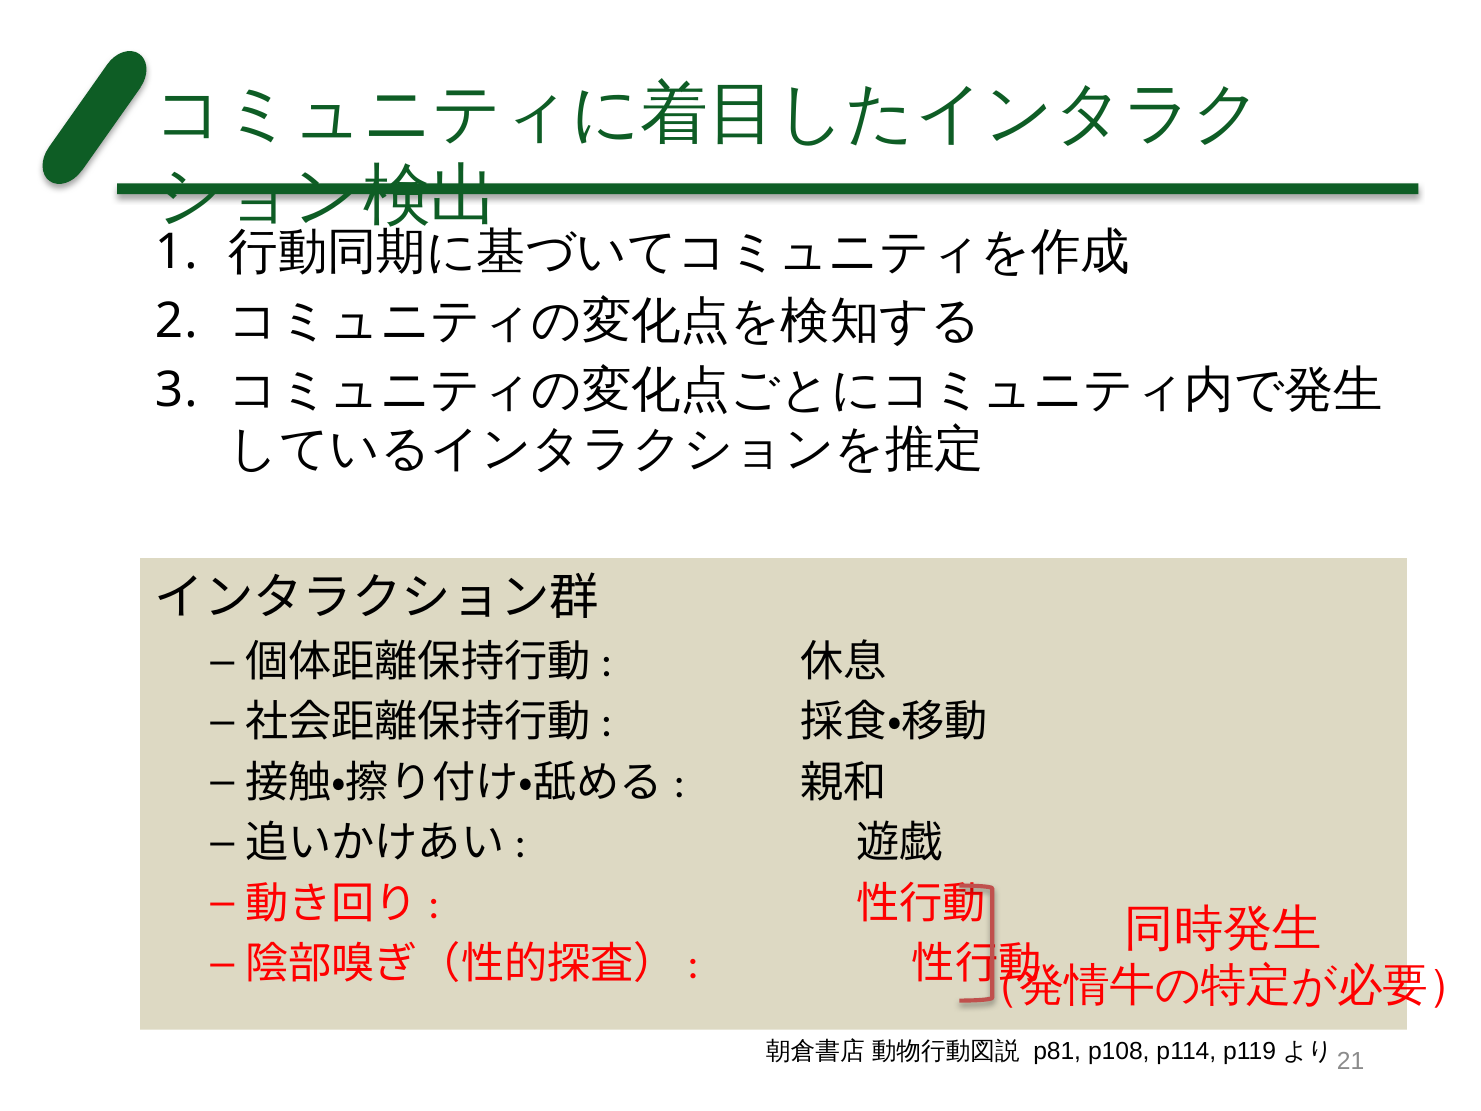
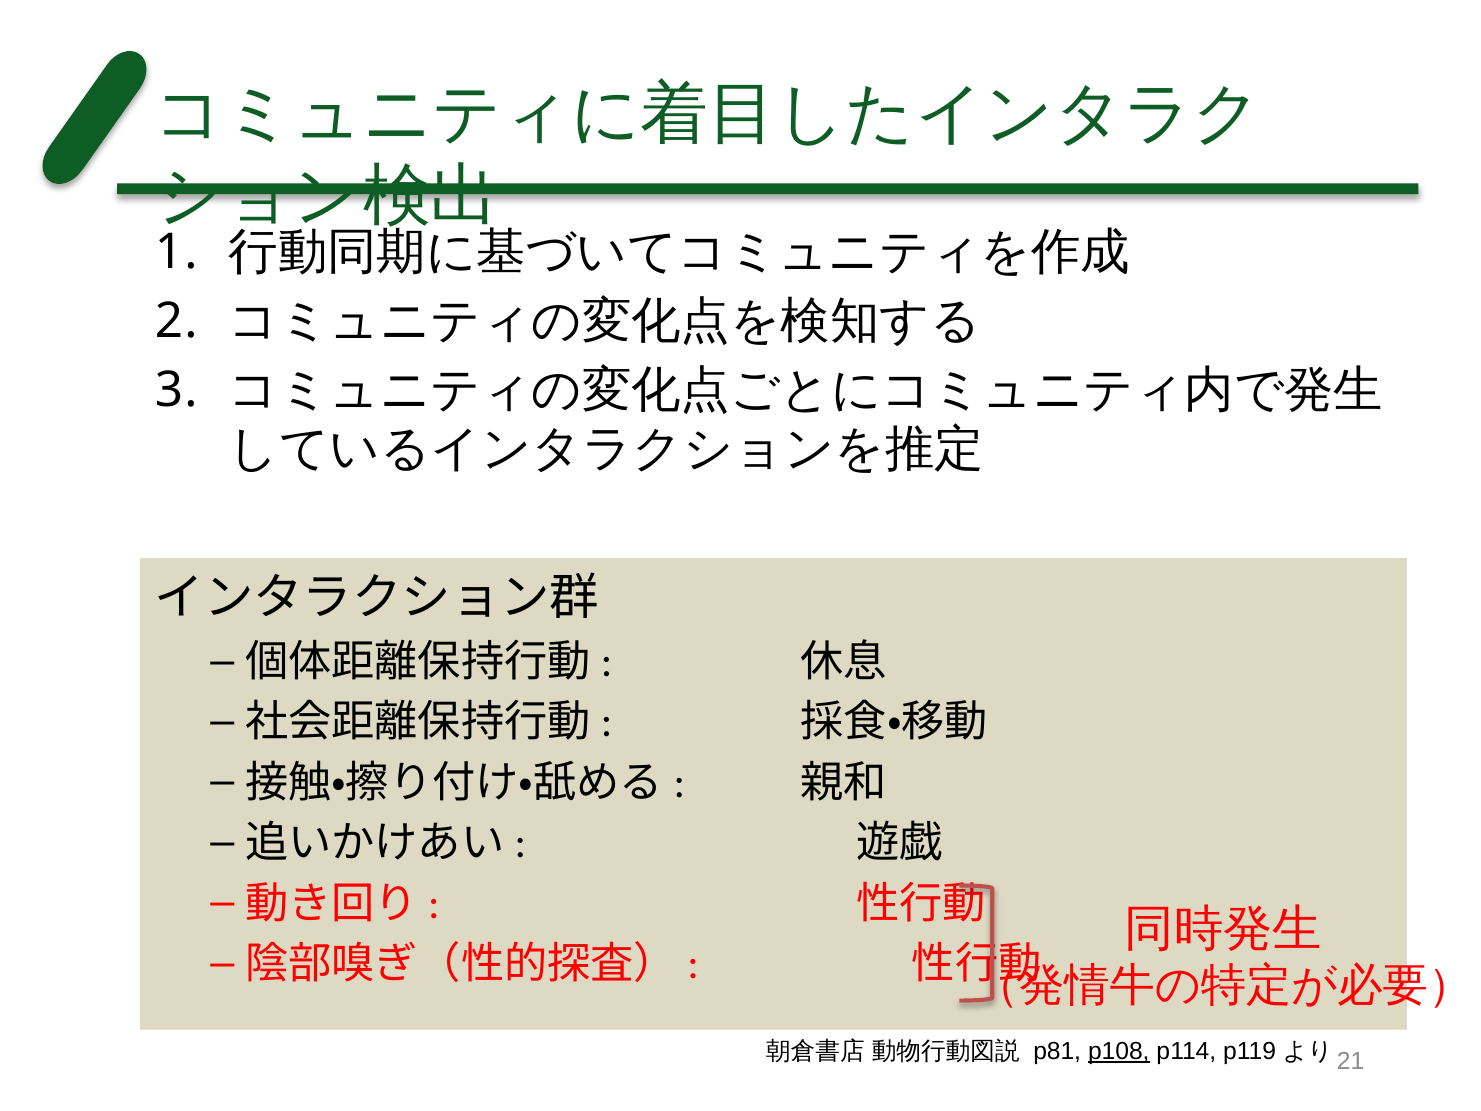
p108 underline: none -> present (1119, 1051)
